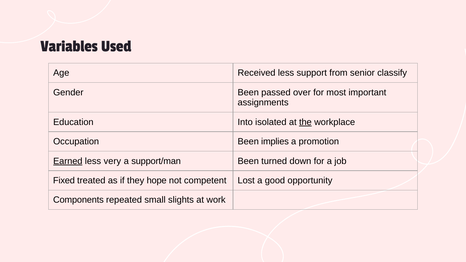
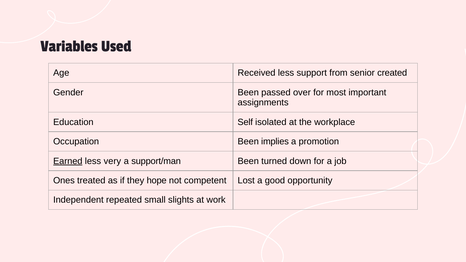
classify: classify -> created (392, 73)
Into: Into -> Self (245, 122)
the underline: present -> none (305, 122)
Fixed: Fixed -> Ones (64, 181)
Components: Components -> Independent (78, 200)
